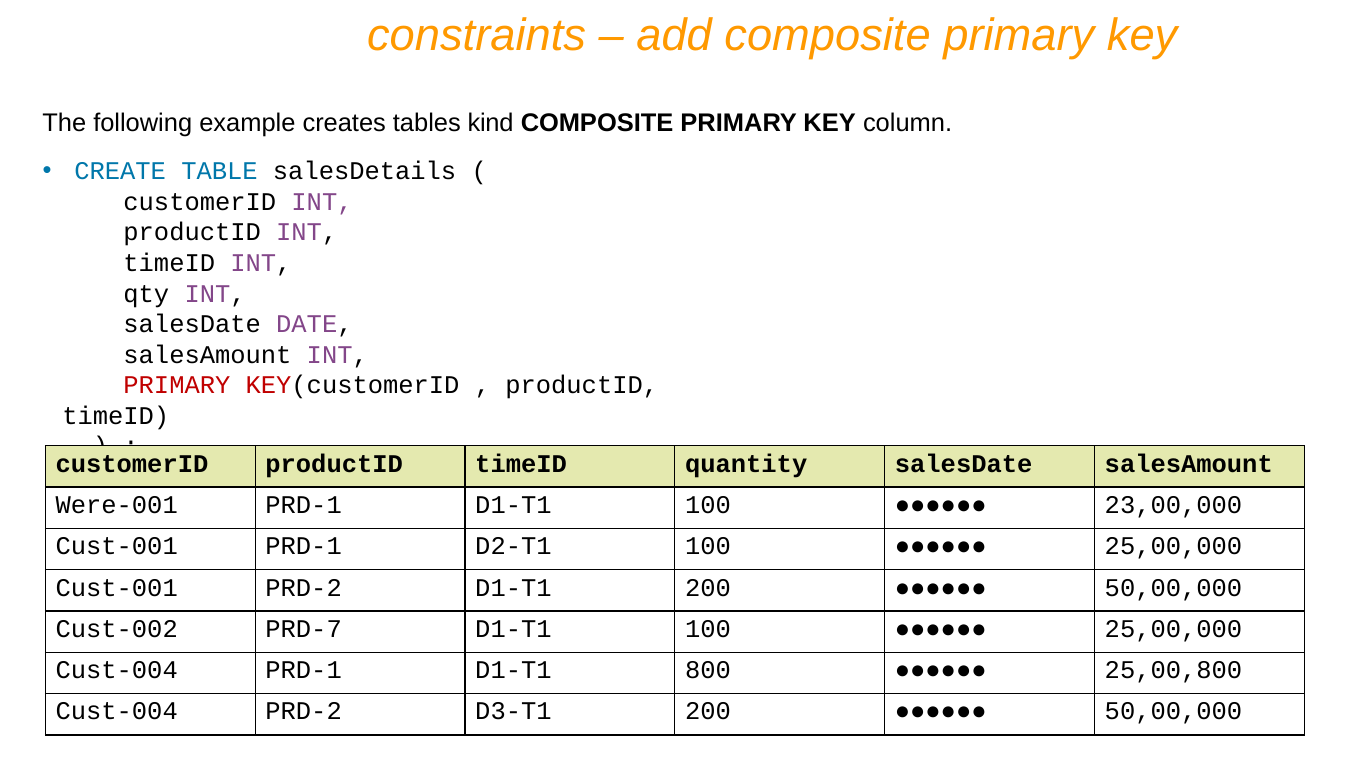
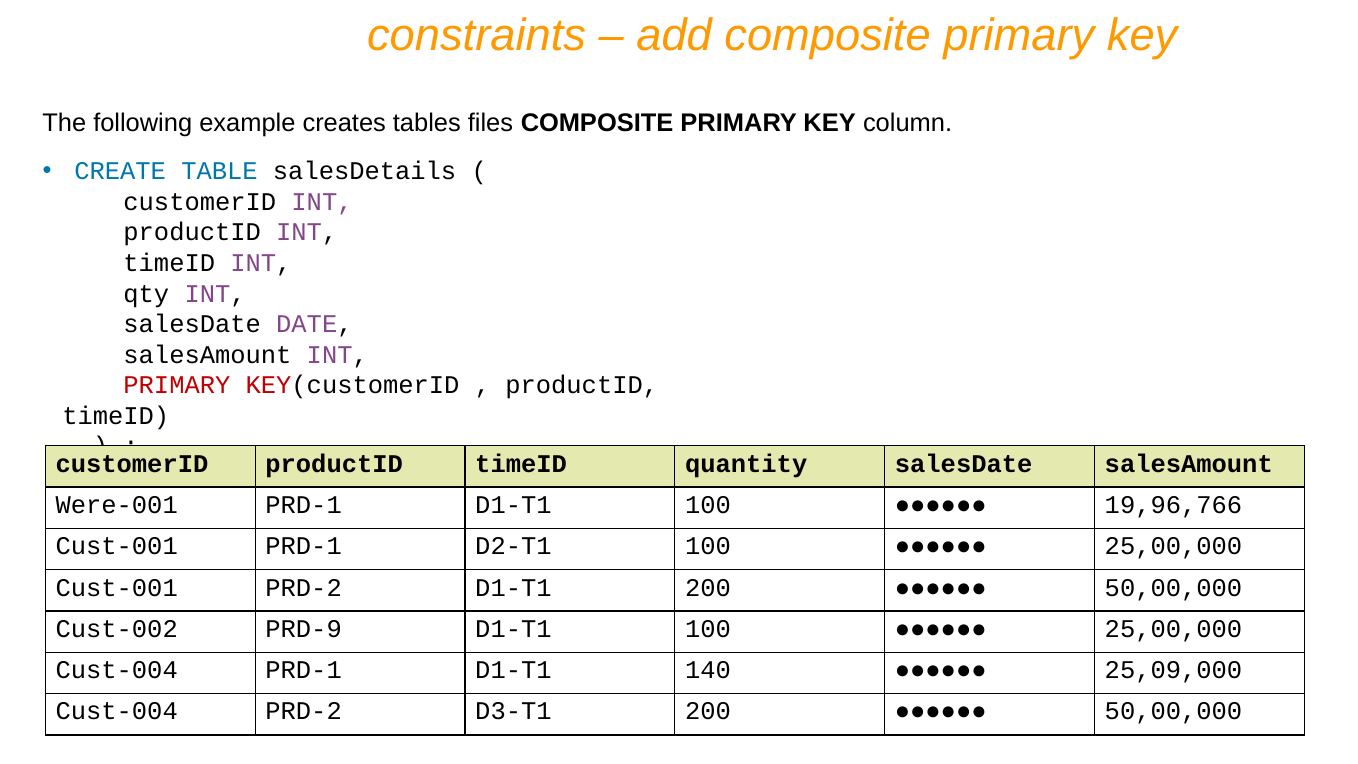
kind: kind -> files (490, 123)
23,00,000: 23,00,000 -> 19,96,766 (1173, 505)
PRD-7: PRD-7 -> PRD-9 (304, 629)
800: 800 -> 140 (708, 670)
25,00,800: 25,00,800 -> 25,09,000 (1173, 670)
